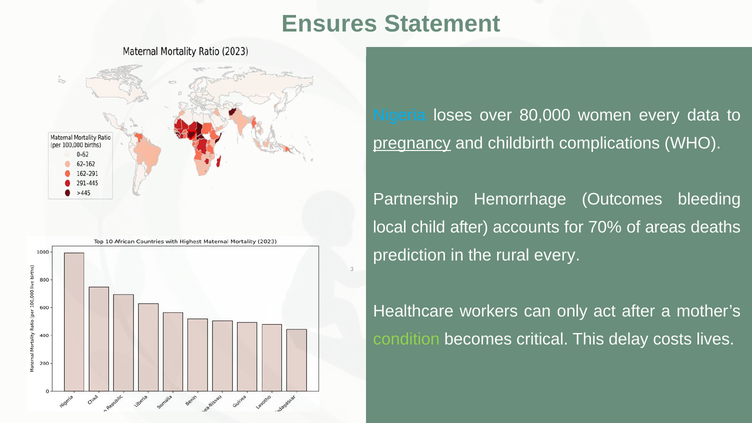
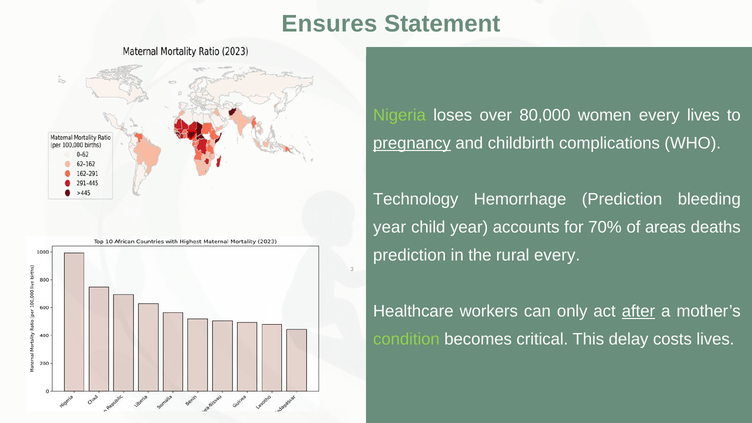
Nigeria colour: light blue -> light green (399, 115)
every data: data -> lives (703, 115)
Partnership: Partnership -> Technology (416, 199)
Hemorrhage Outcomes: Outcomes -> Prediction (622, 199)
local: local -> year (390, 227)
child after: after -> year (469, 227)
after underline: none -> present (638, 311)
